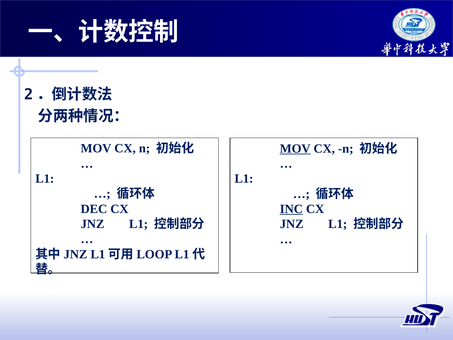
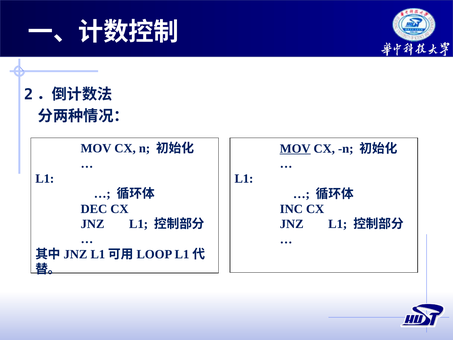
INC underline: present -> none (291, 209)
